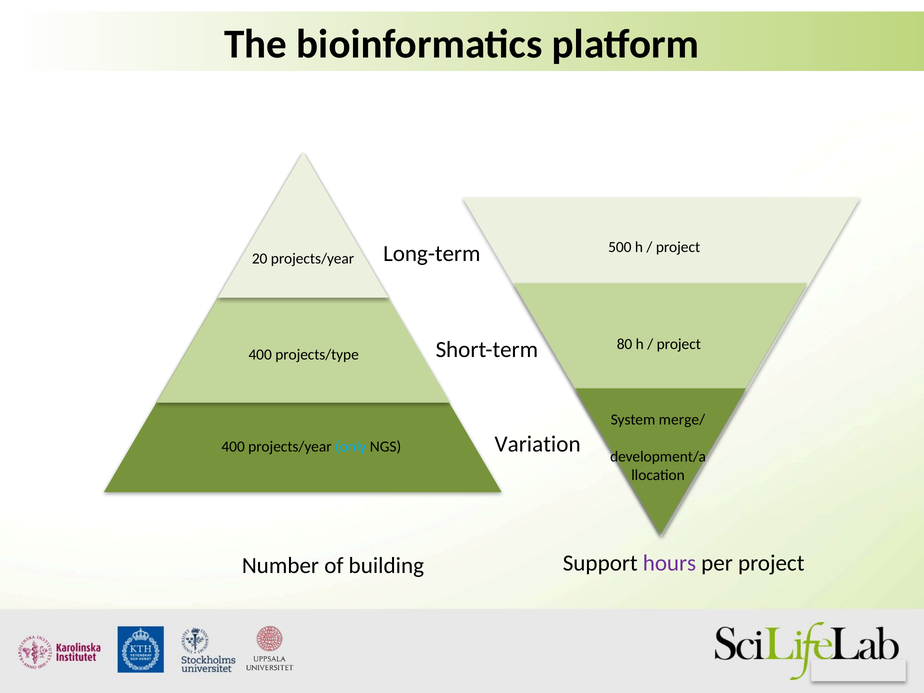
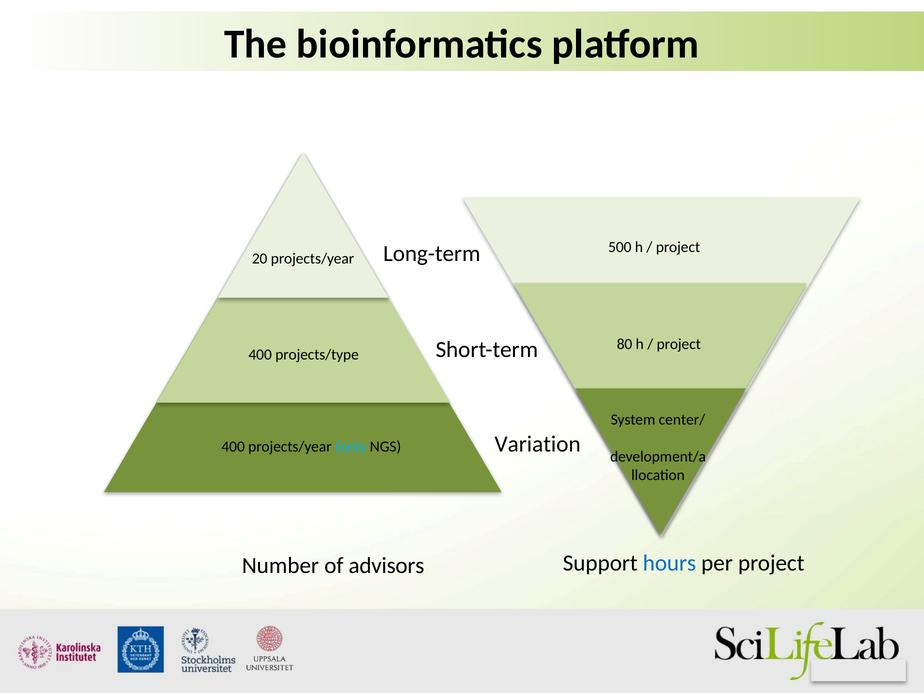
merge/: merge/ -> center/ (682, 420)
building: building -> advisors (386, 565)
hours colour: purple -> blue (669, 563)
